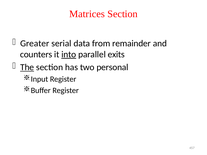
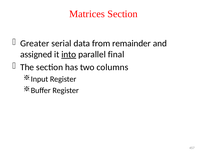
counters: counters -> assigned (36, 54)
exits: exits -> final (116, 54)
The underline: present -> none (27, 67)
personal: personal -> columns (112, 67)
